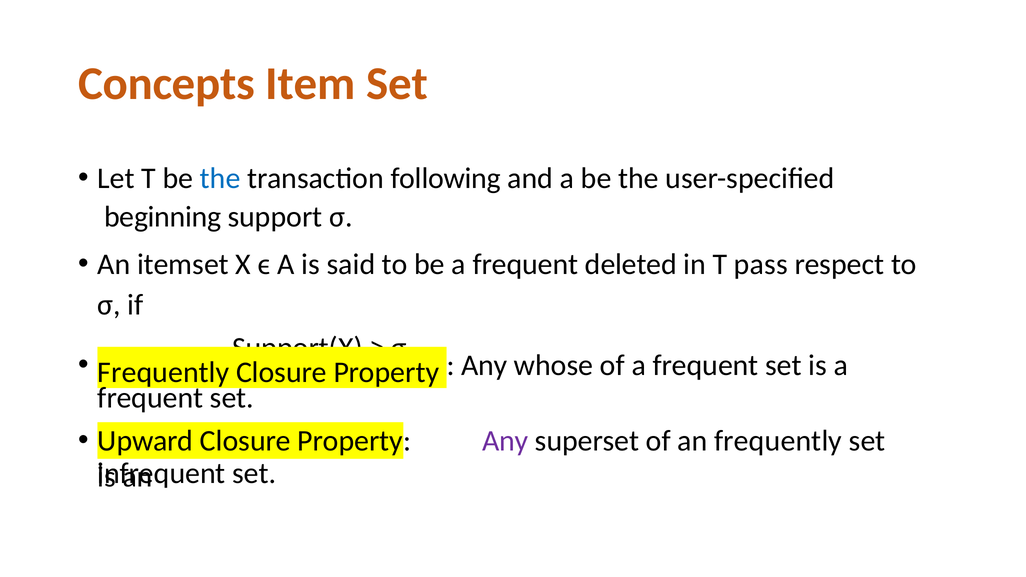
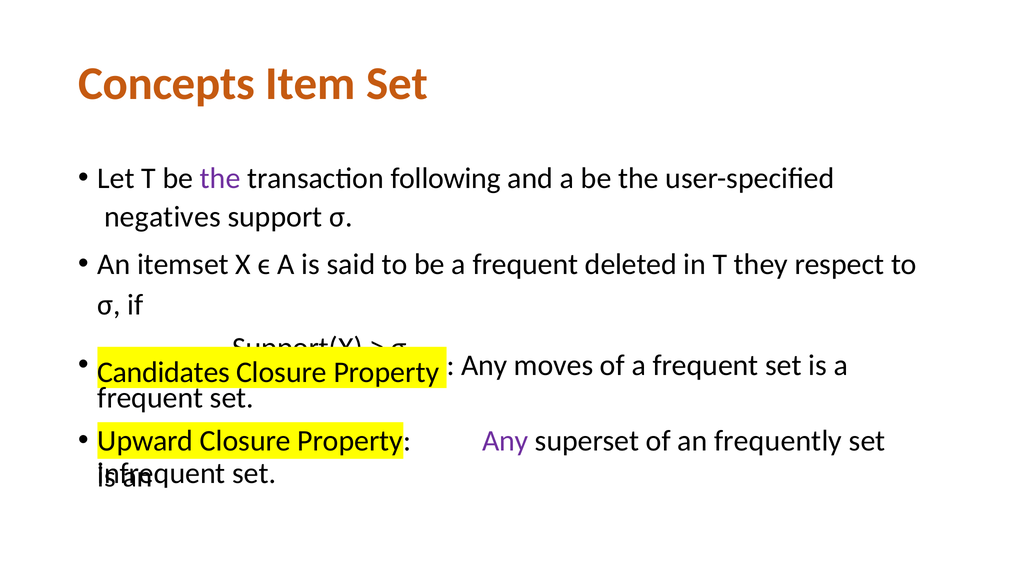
the colour: blue -> purple (220, 179)
beginning: beginning -> negatives (162, 217)
pass: pass -> they (761, 264)
whose: whose -> moves (554, 366)
Frequently: Frequently -> Candidates (164, 372)
